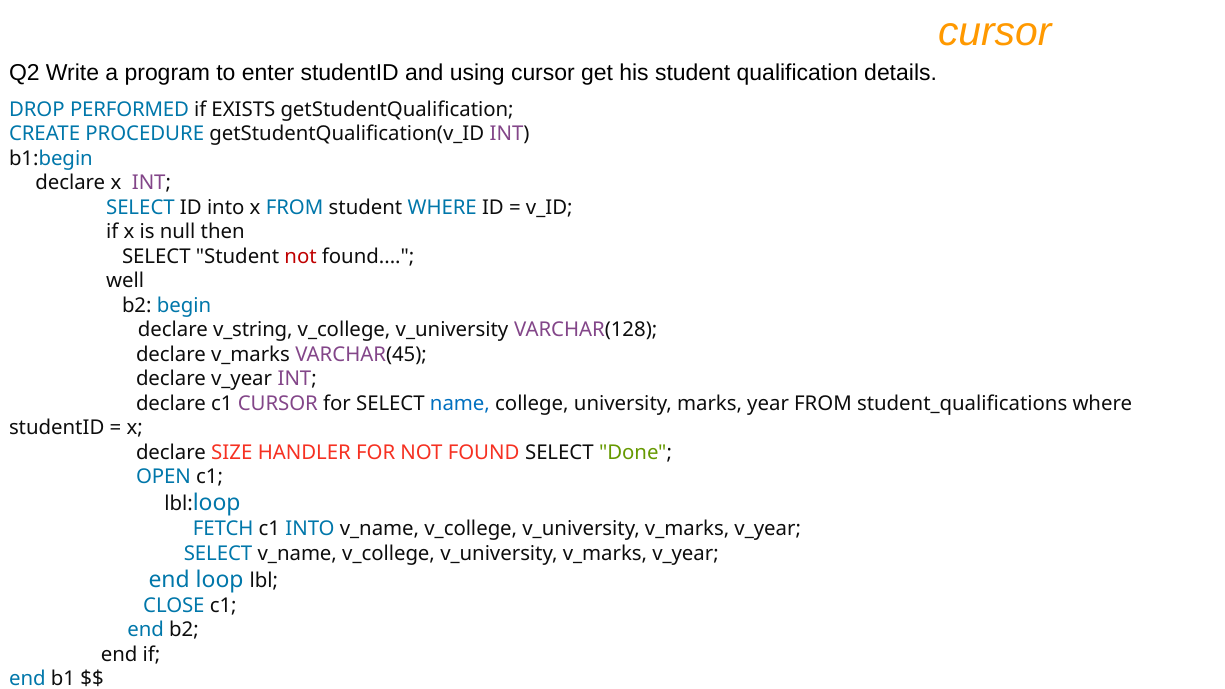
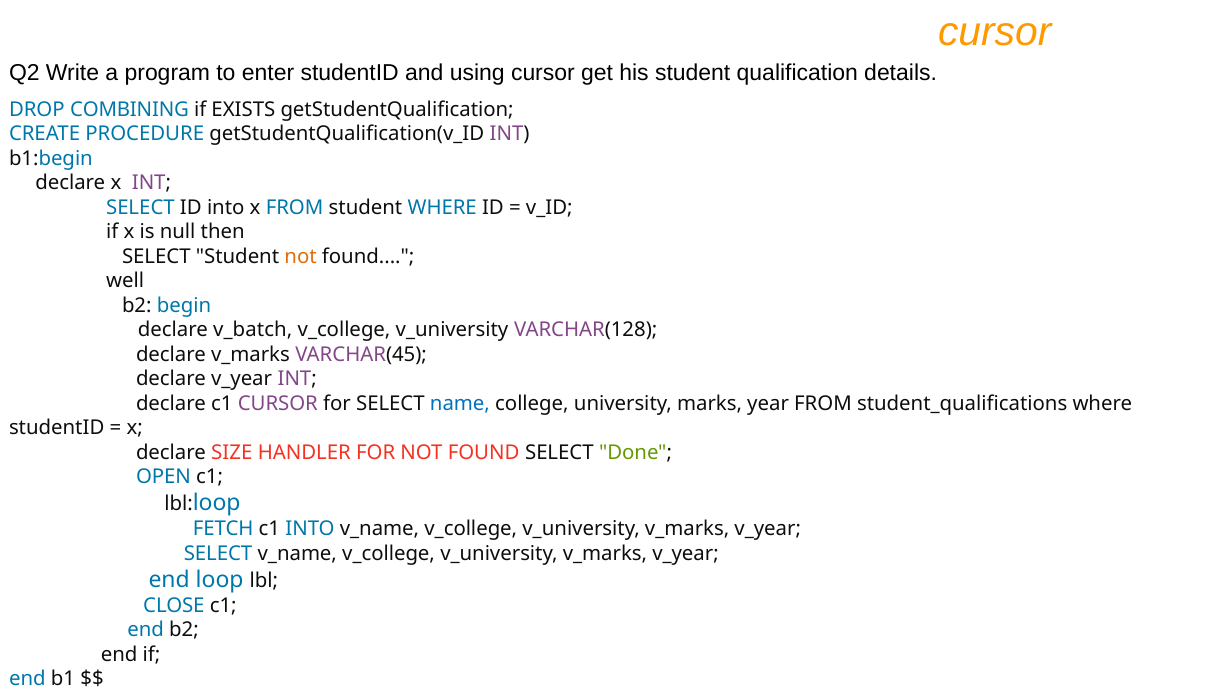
PERFORMED: PERFORMED -> COMBINING (129, 109)
not colour: red -> orange (301, 256)
v_string: v_string -> v_batch (253, 330)
